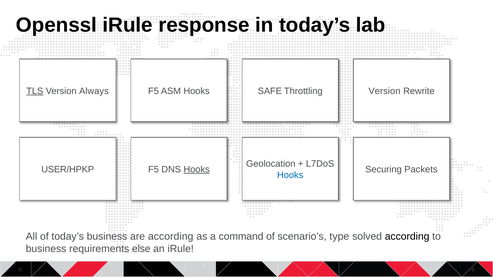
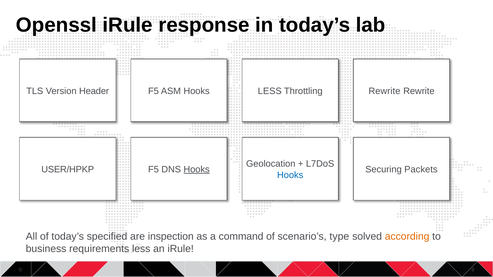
TLS underline: present -> none (35, 91)
Always: Always -> Header (94, 91)
Hooks SAFE: SAFE -> LESS (270, 91)
Throttling Version: Version -> Rewrite (384, 91)
today’s business: business -> specified (107, 237)
are according: according -> inspection (171, 237)
according colour: black -> orange (407, 237)
requirements else: else -> less (141, 249)
